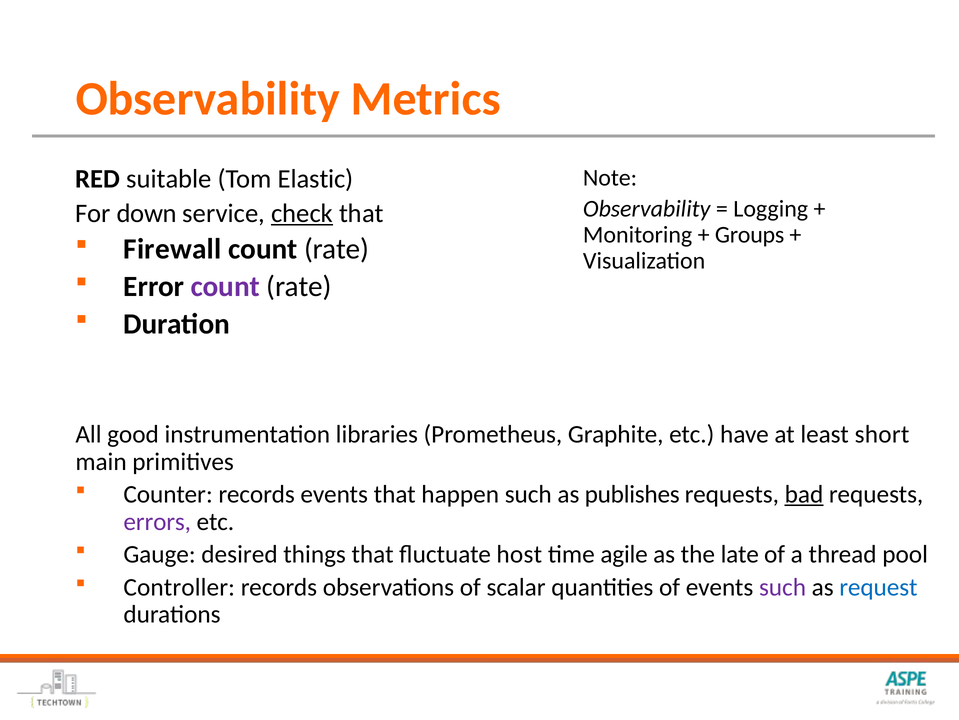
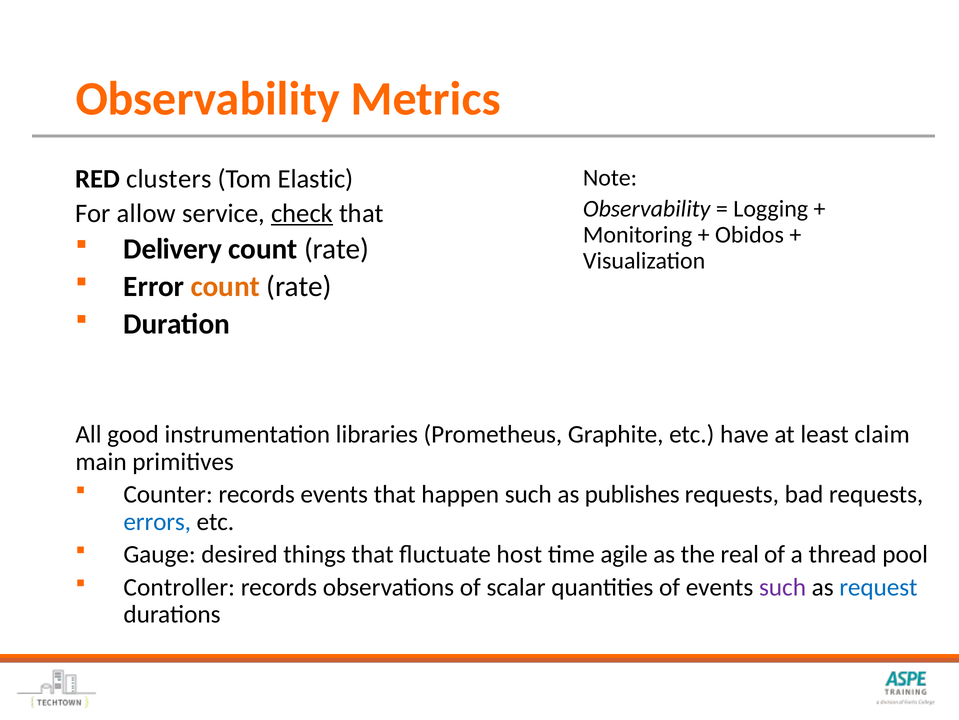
suitable: suitable -> clusters (169, 179)
down: down -> allow (146, 213)
Groups: Groups -> Obidos (749, 235)
Firewall: Firewall -> Delivery (173, 249)
count colour: purple -> orange (225, 286)
short: short -> claim (882, 434)
bad underline: present -> none (804, 494)
errors colour: purple -> blue (157, 521)
late: late -> real (740, 554)
